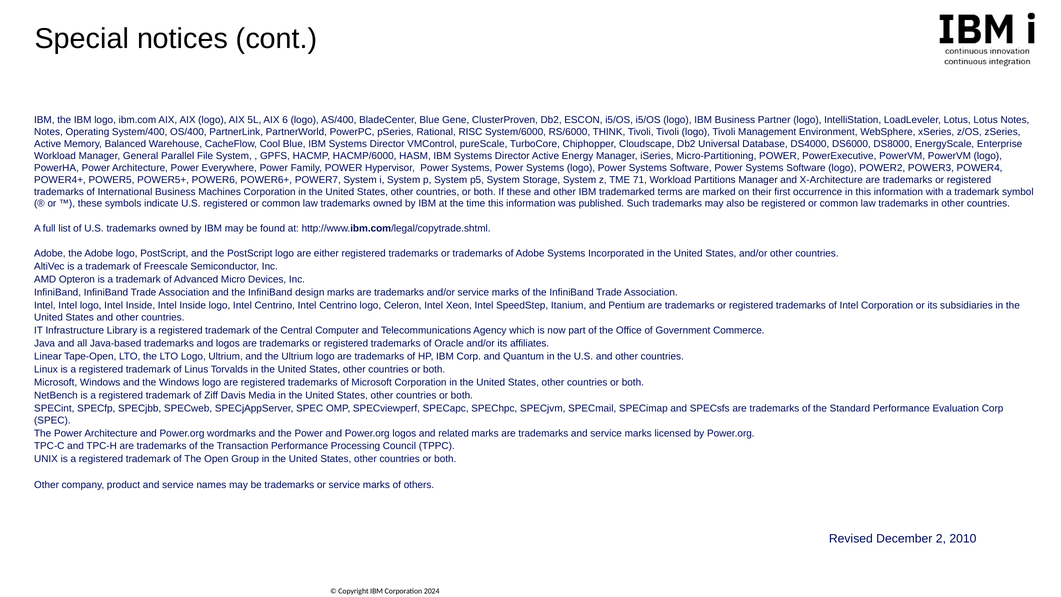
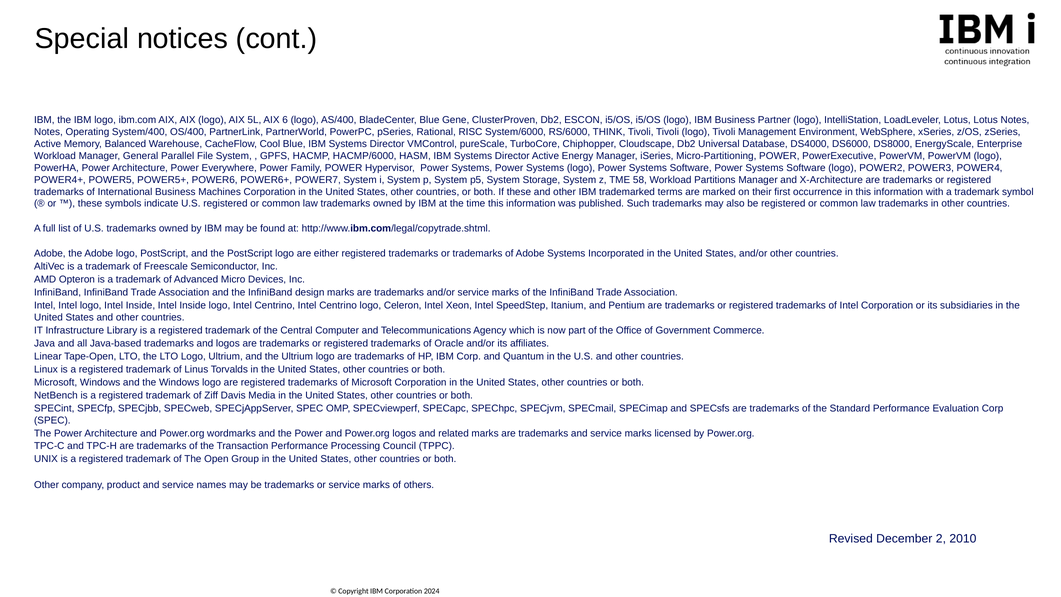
71: 71 -> 58 (640, 180)
